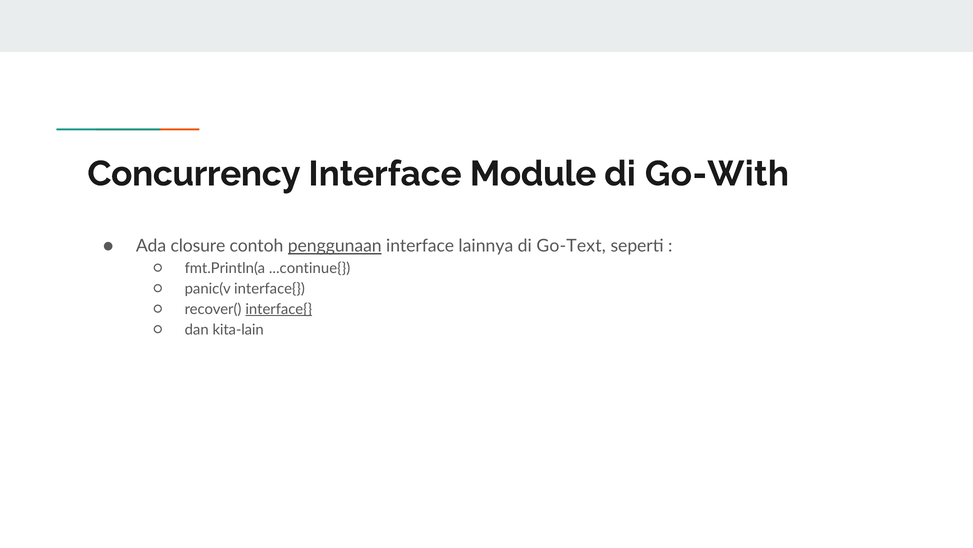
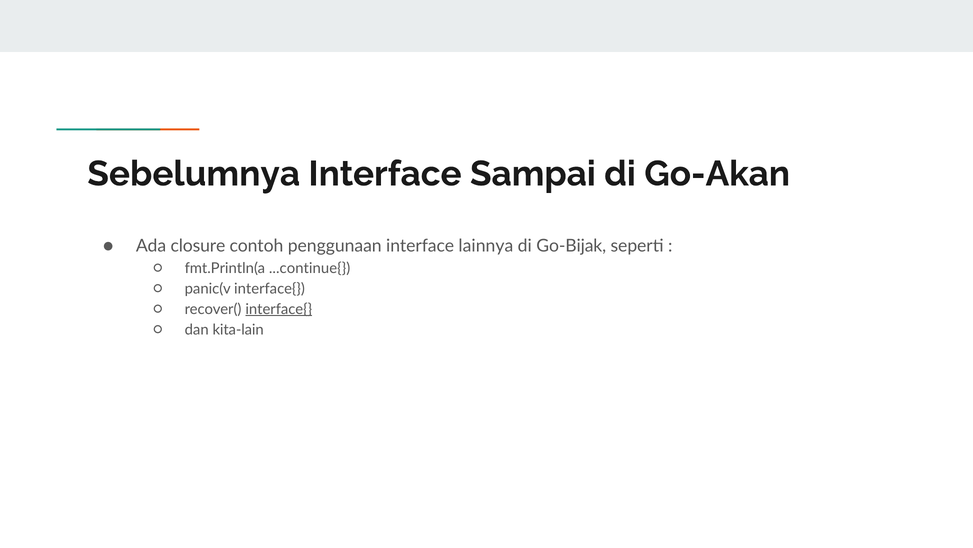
Concurrency: Concurrency -> Sebelumnya (194, 174)
Module: Module -> Sampai (533, 174)
Go-With: Go-With -> Go-Akan (717, 174)
penggunaan underline: present -> none (335, 246)
Go-Text: Go-Text -> Go-Bijak (571, 246)
